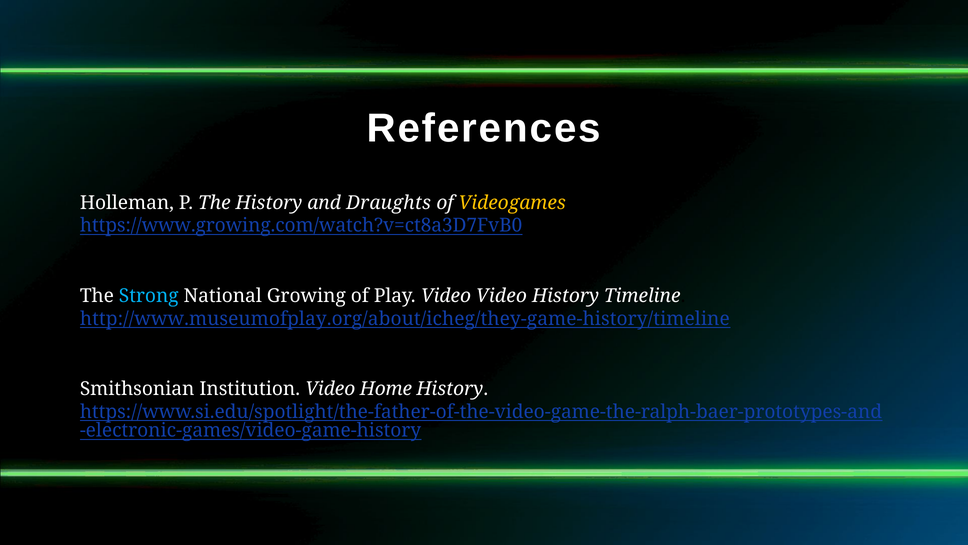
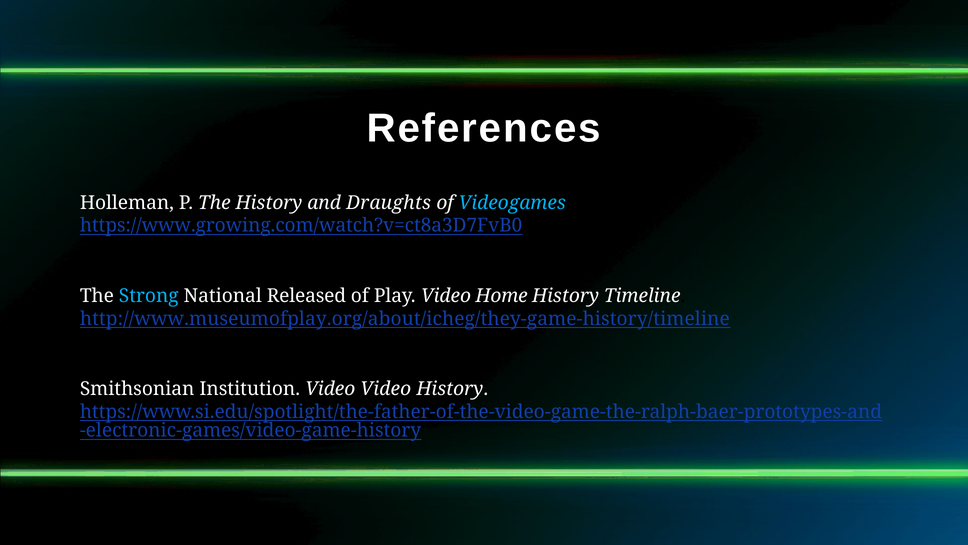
Videogames colour: yellow -> light blue (512, 203)
Growing: Growing -> Released (306, 296)
Video Video: Video -> Home (502, 296)
Video Home: Home -> Video (386, 389)
